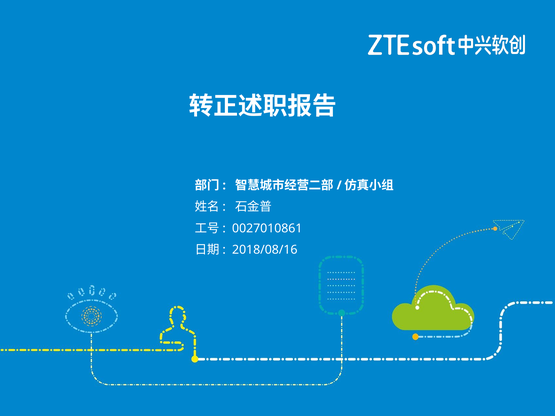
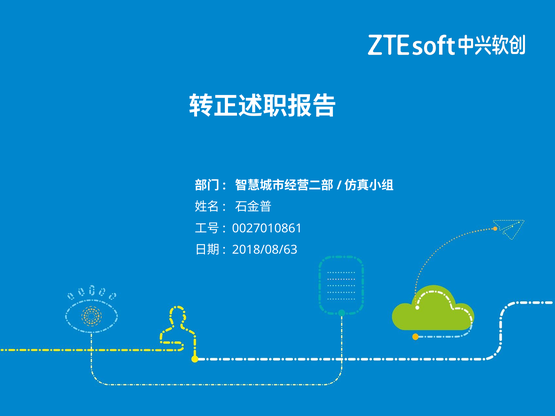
2018/08/16: 2018/08/16 -> 2018/08/63 (265, 250)
